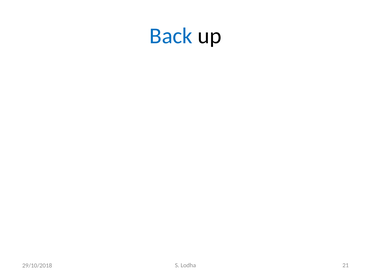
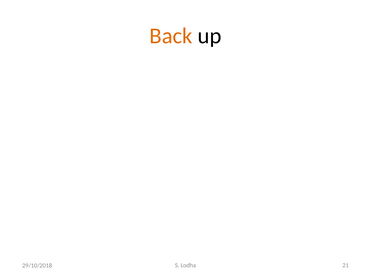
Back colour: blue -> orange (171, 36)
